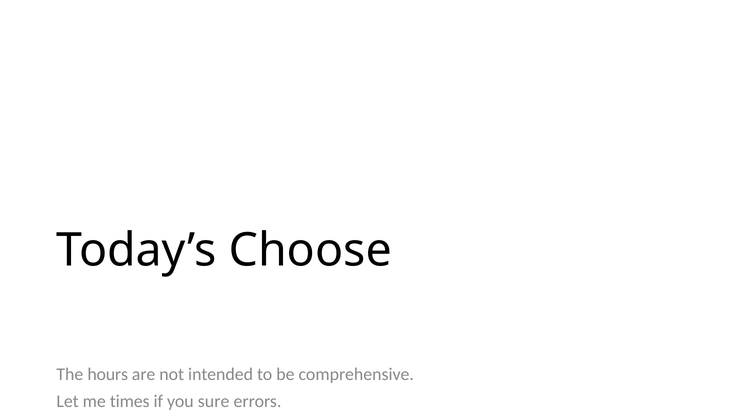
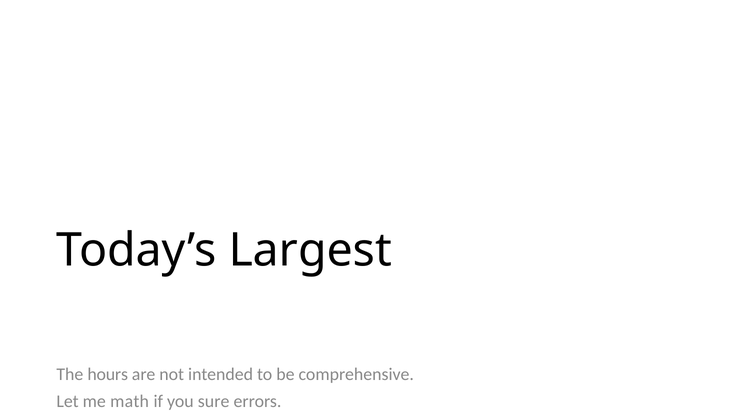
Choose: Choose -> Largest (310, 251)
times: times -> math (130, 402)
